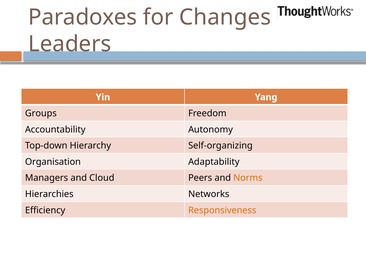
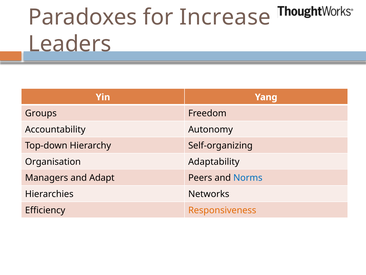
Changes: Changes -> Increase (225, 17)
Cloud: Cloud -> Adapt (102, 178)
Norms colour: orange -> blue (248, 178)
